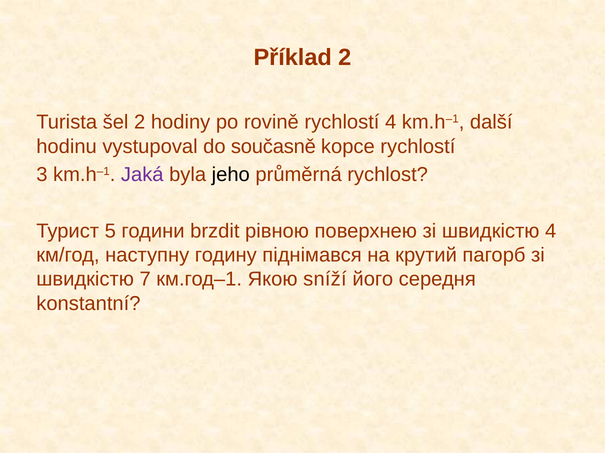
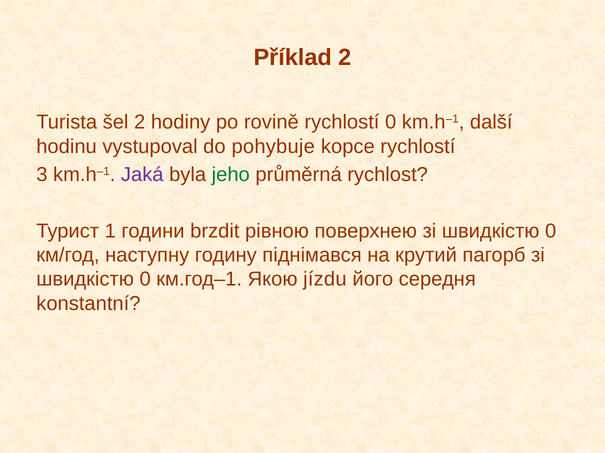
rychlostí 4: 4 -> 0 (391, 122)
současně: současně -> pohybuje (273, 147)
jeho colour: black -> green (231, 175)
5: 5 -> 1 (110, 231)
поверхнею зі швидкістю 4: 4 -> 0 (551, 231)
7: 7 -> 0 (145, 280)
sníží: sníží -> jízdu (325, 280)
